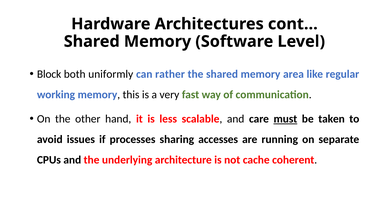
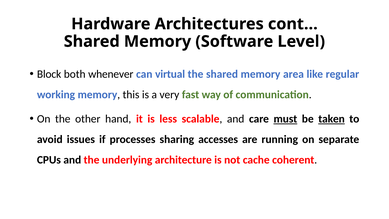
uniformly: uniformly -> whenever (111, 74)
rather: rather -> virtual (170, 74)
taken underline: none -> present (332, 119)
